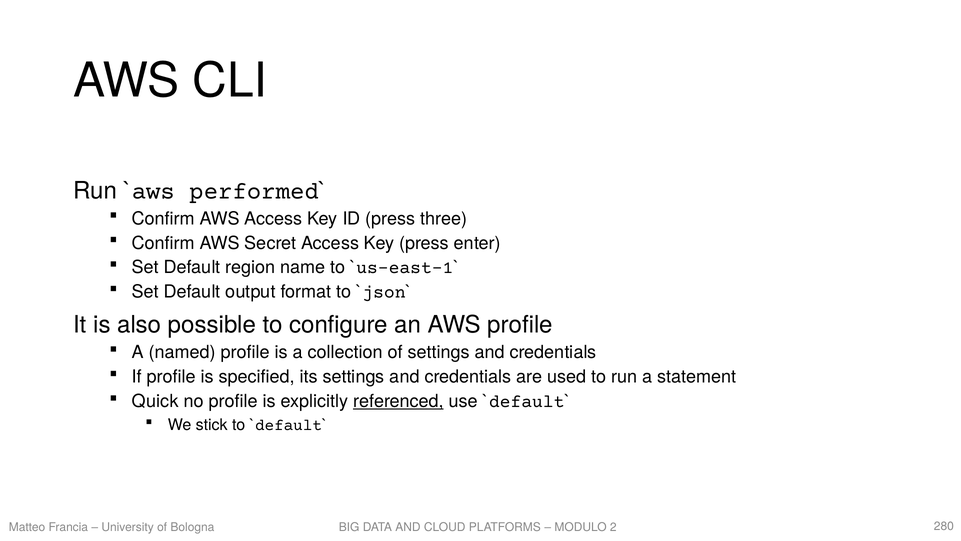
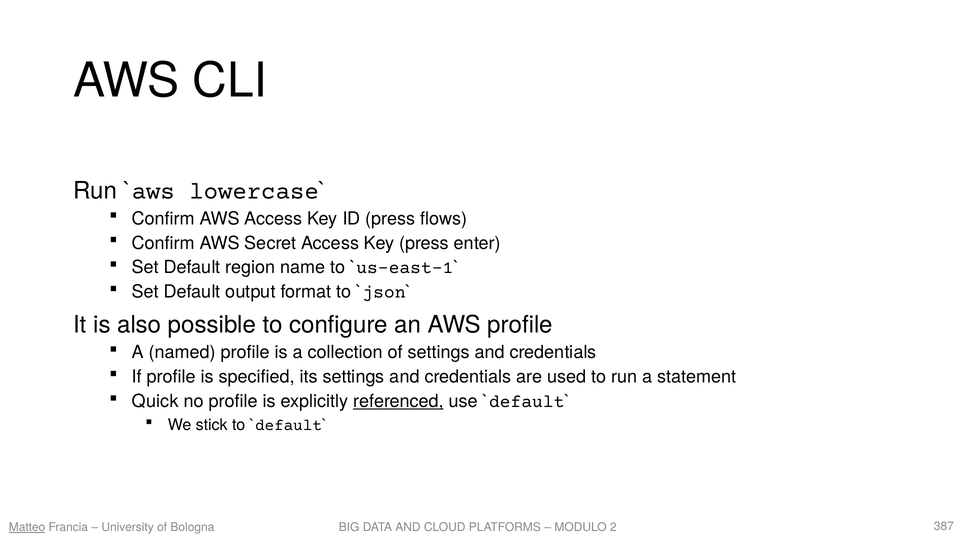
performed: performed -> lowercase (254, 191)
three: three -> flows (444, 218)
Matteo underline: none -> present (27, 527)
280: 280 -> 387 (944, 526)
